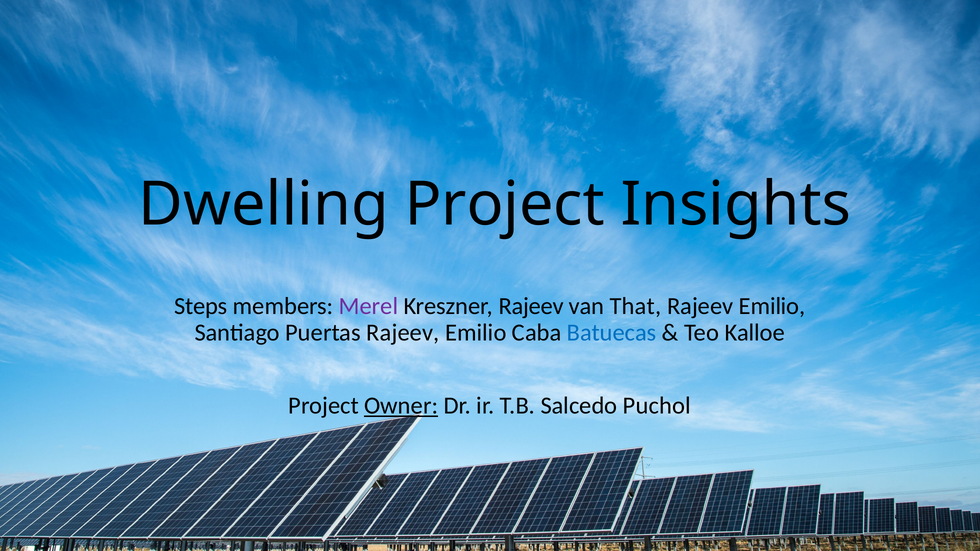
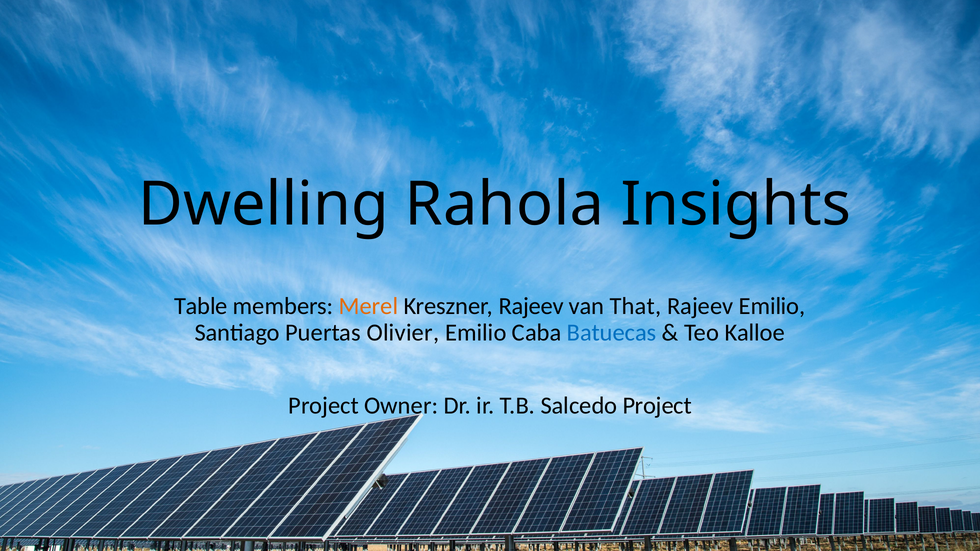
Dwelling Project: Project -> Rahola (504, 205)
Steps: Steps -> Table (201, 306)
Merel colour: purple -> orange (369, 306)
Puertas Rajeev: Rajeev -> Olivier (403, 333)
Owner underline: present -> none (401, 406)
Salcedo Puchol: Puchol -> Project (657, 406)
